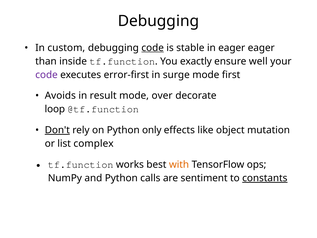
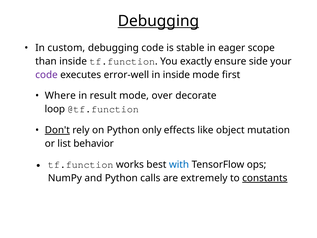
Debugging underline: none -> present (158, 21)
code underline: present -> none (153, 48)
eager eager: eager -> scope (261, 48)
well: well -> side (258, 61)
error-first: error-first -> error-well (126, 75)
in surge: surge -> inside (176, 75)
Avoids: Avoids -> Where (60, 96)
complex: complex -> behavior (94, 144)
with colour: orange -> blue (179, 164)
sentiment: sentiment -> extremely (204, 178)
